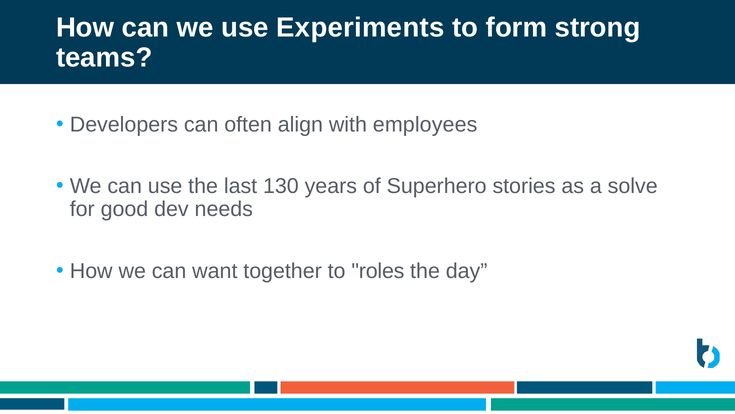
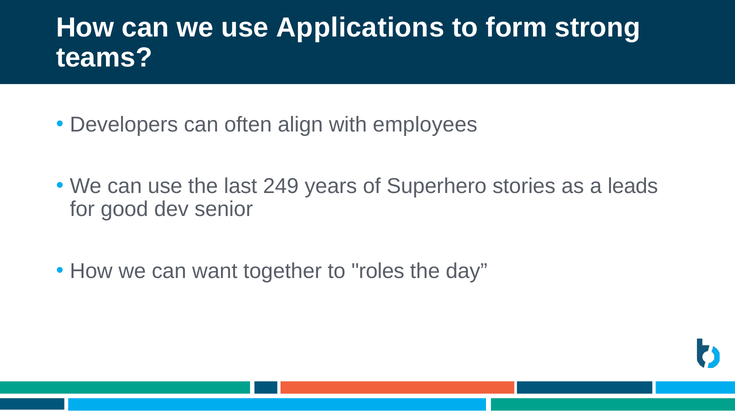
Experiments: Experiments -> Applications (360, 28)
130: 130 -> 249 (281, 186)
solve: solve -> leads (633, 186)
needs: needs -> senior (224, 209)
